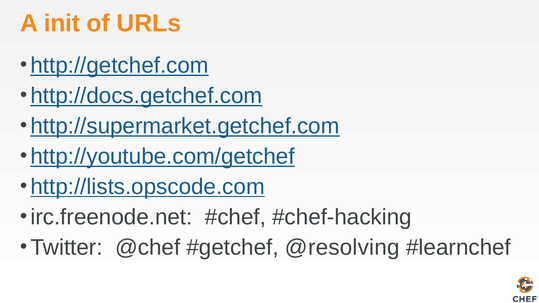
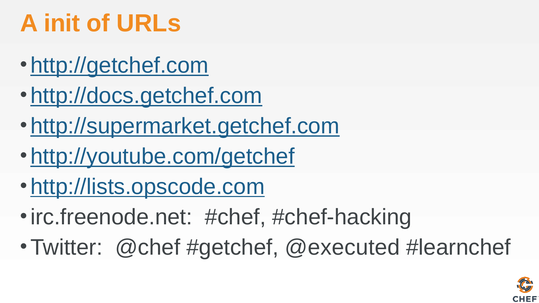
@resolving: @resolving -> @executed (342, 247)
